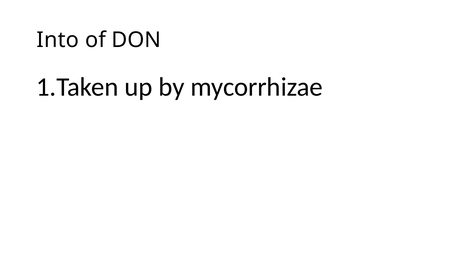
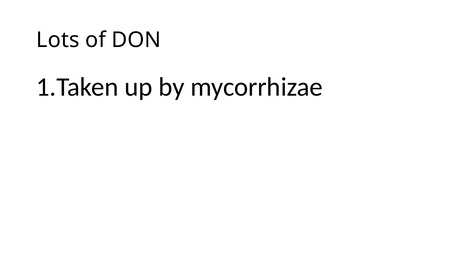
Into: Into -> Lots (58, 40)
